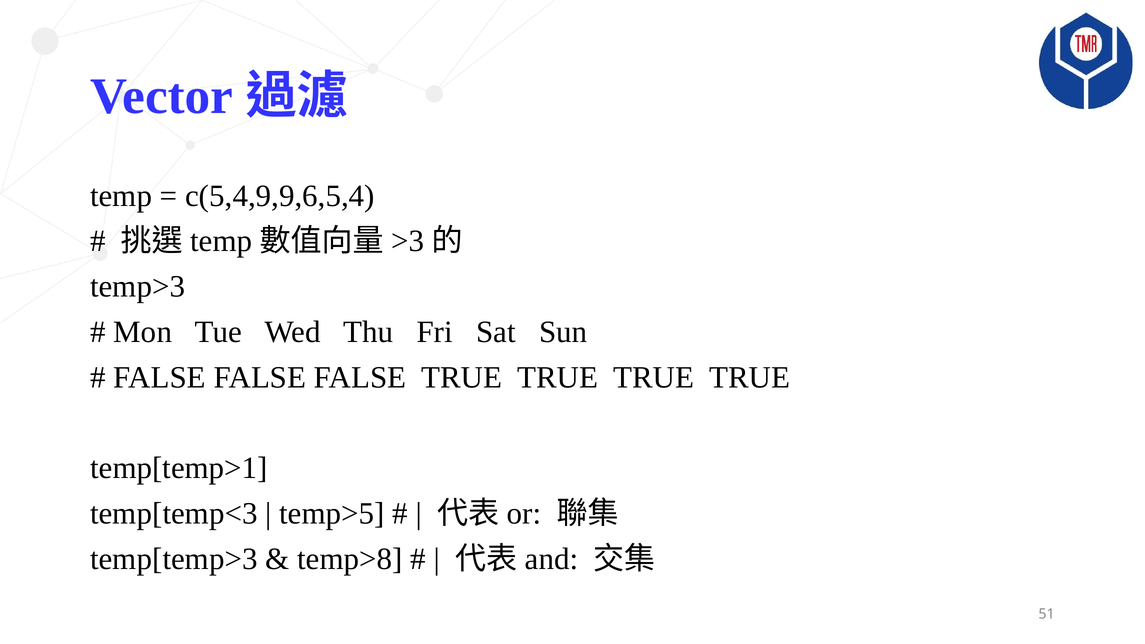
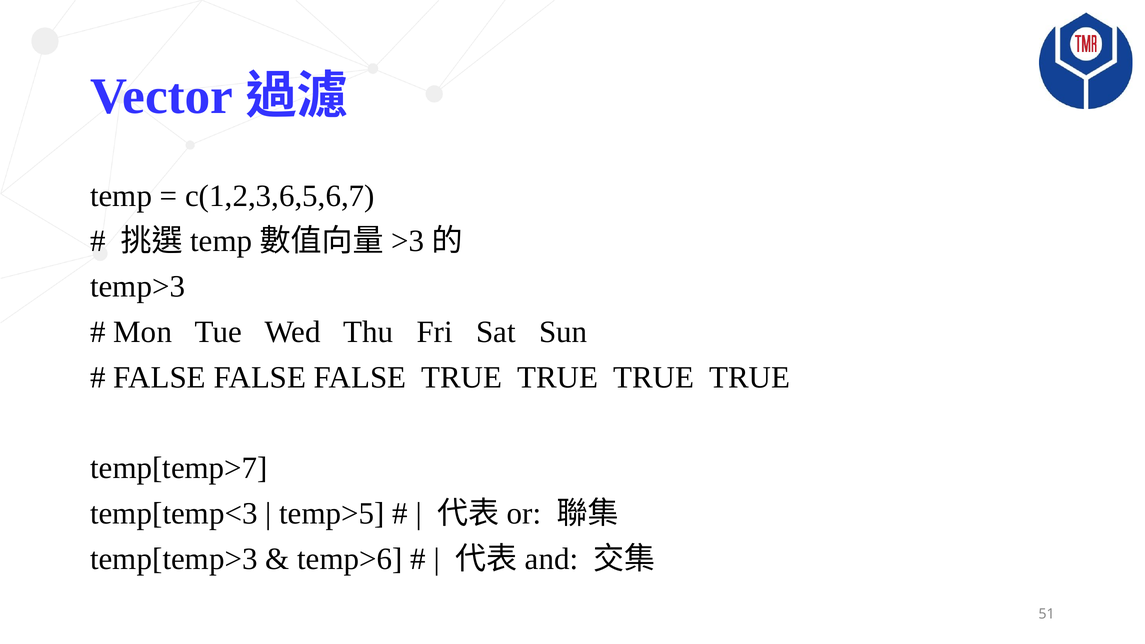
c(5,4,9,9,6,5,4: c(5,4,9,9,6,5,4 -> c(1,2,3,6,5,6,7 (280, 196)
temp[temp>1: temp[temp>1 -> temp[temp>7 (179, 468)
temp>8: temp>8 -> temp>6 (350, 559)
